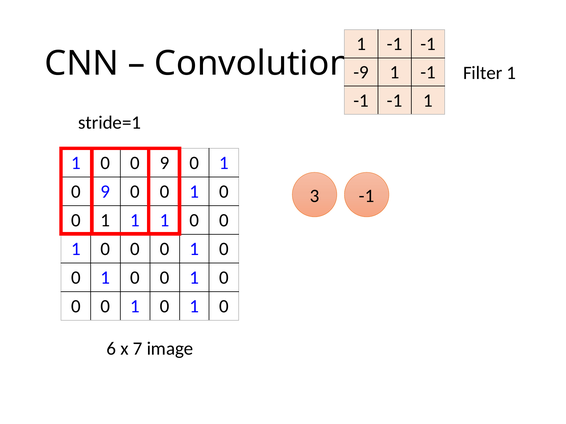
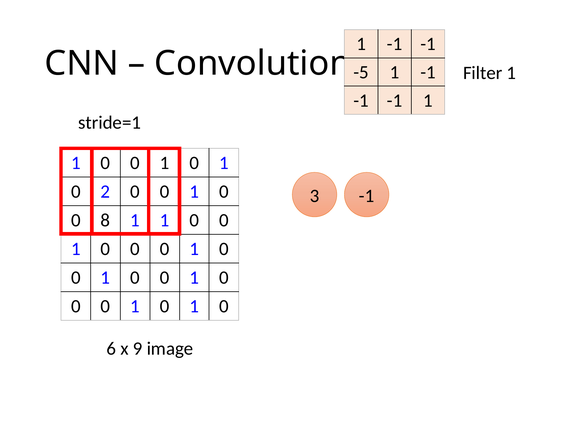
-9: -9 -> -5 (361, 72)
9: 9 -> 1 (165, 163)
9: 9 -> 2 (105, 192)
1: 1 -> 8 (105, 220)
7: 7 -> 9 (138, 349)
